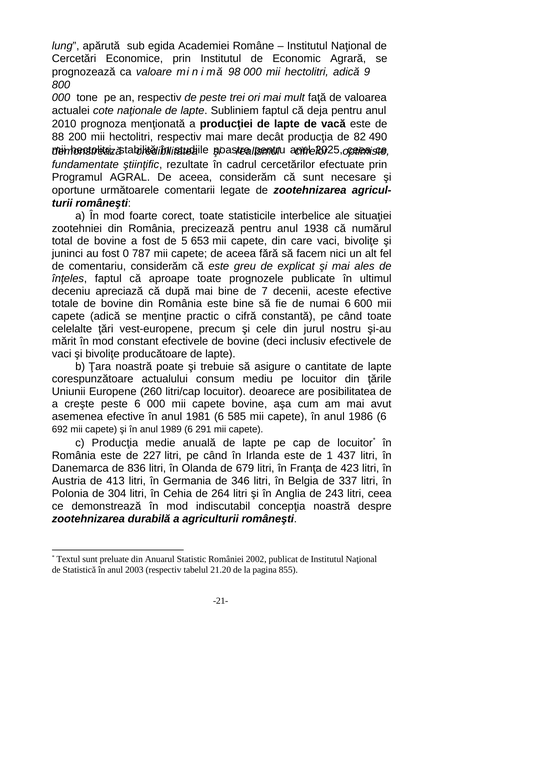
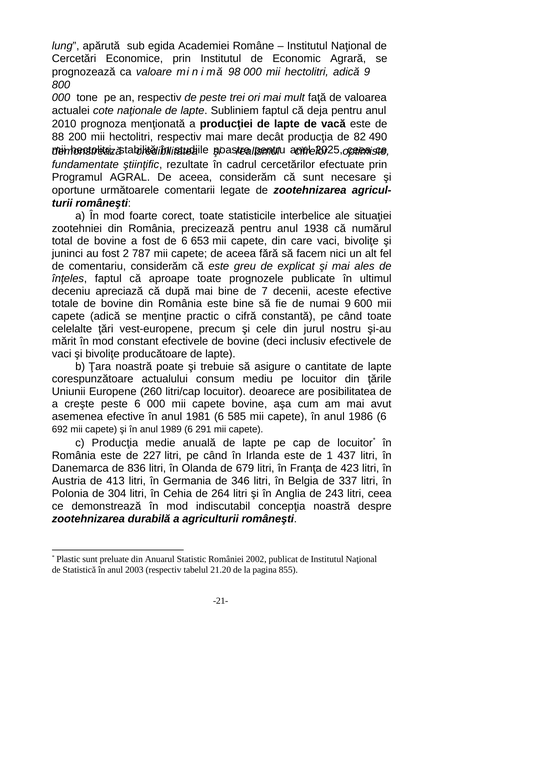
de 5: 5 -> 6 (184, 241)
0: 0 -> 2 (126, 254)
numai 6: 6 -> 9 (348, 304)
Textul: Textul -> Plastic (68, 559)
